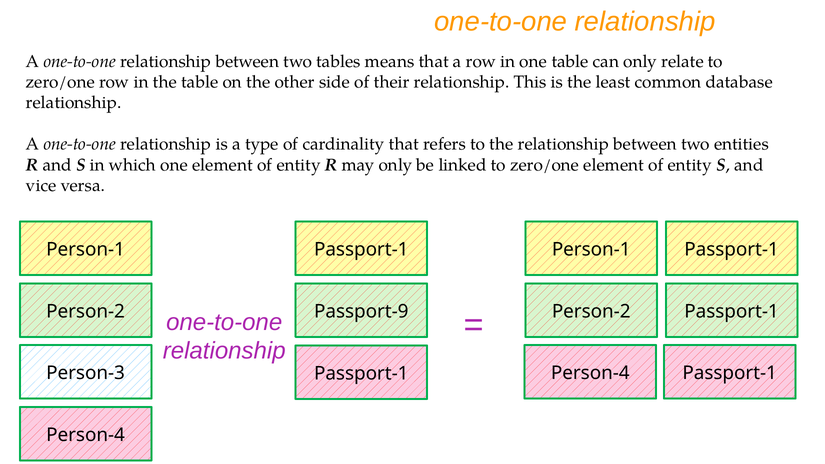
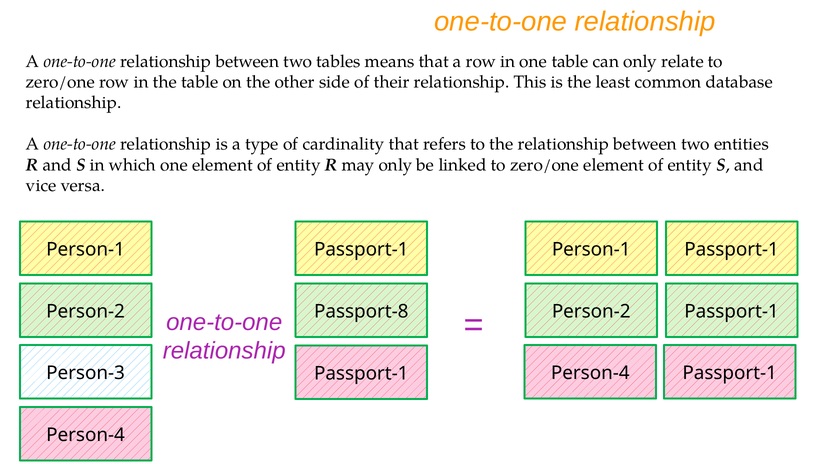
Passport-9: Passport-9 -> Passport-8 (361, 312)
